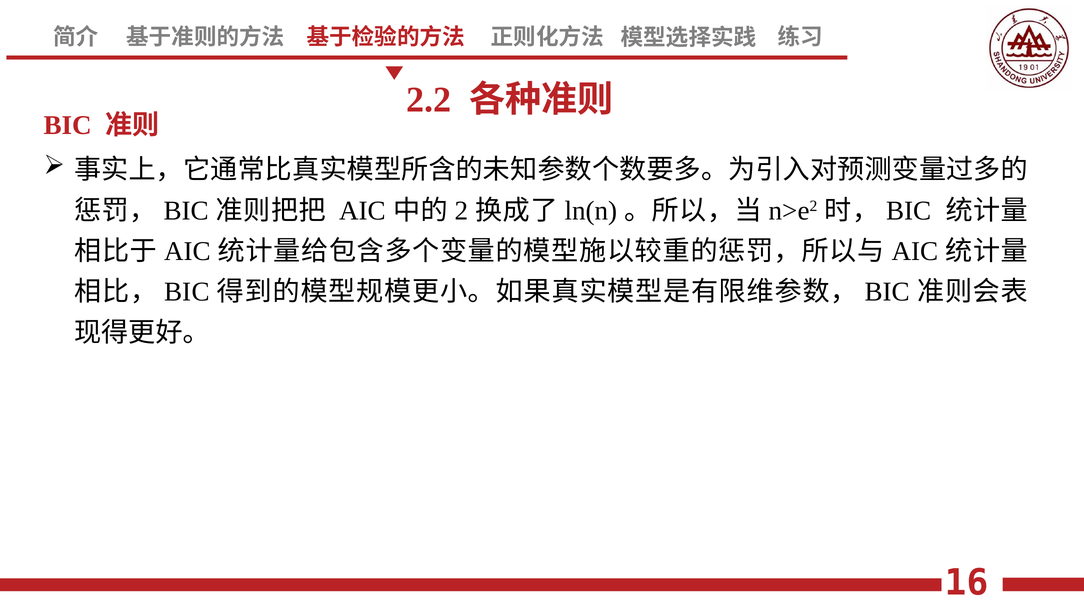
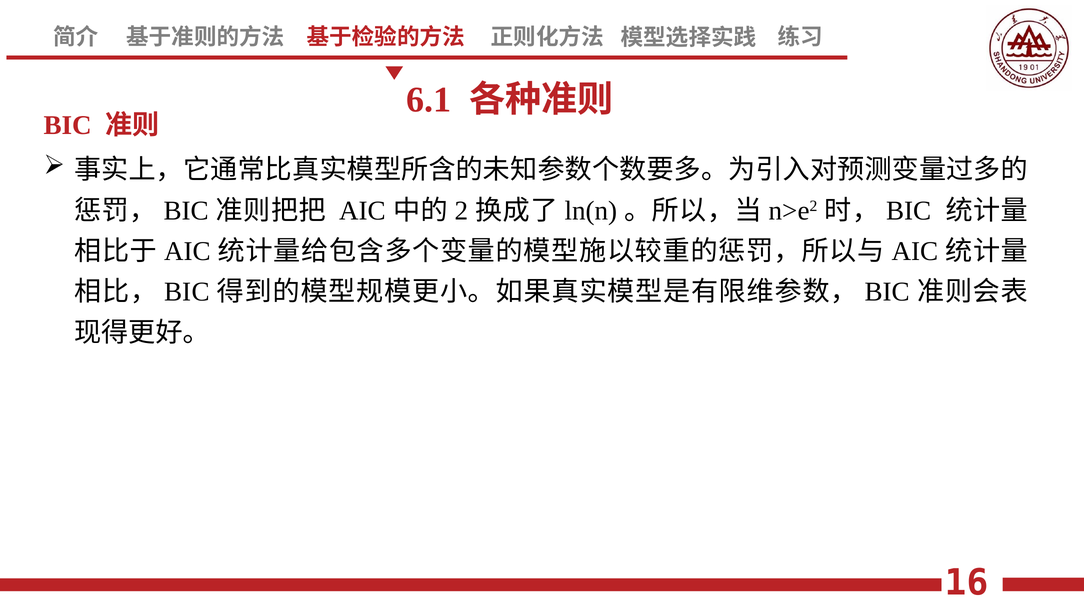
2.2: 2.2 -> 6.1 (429, 100)
